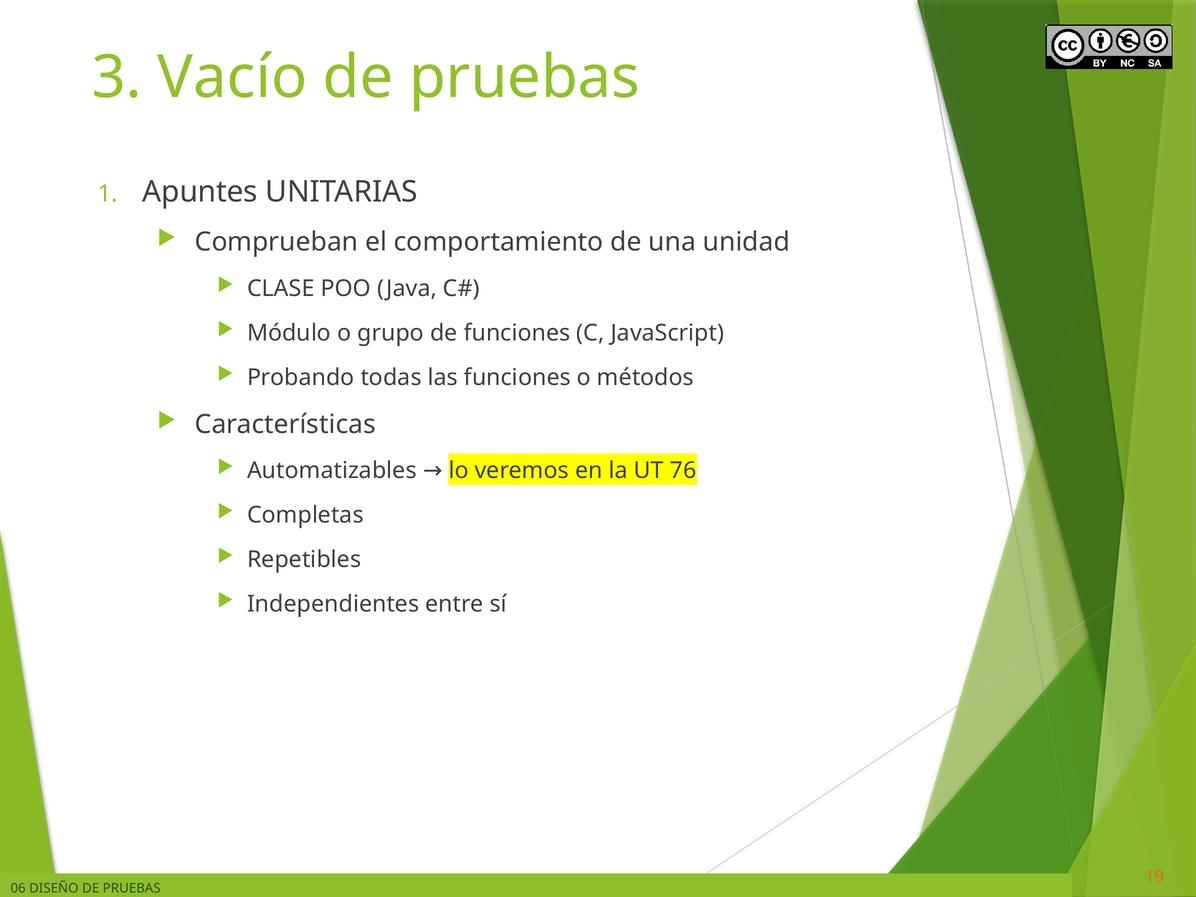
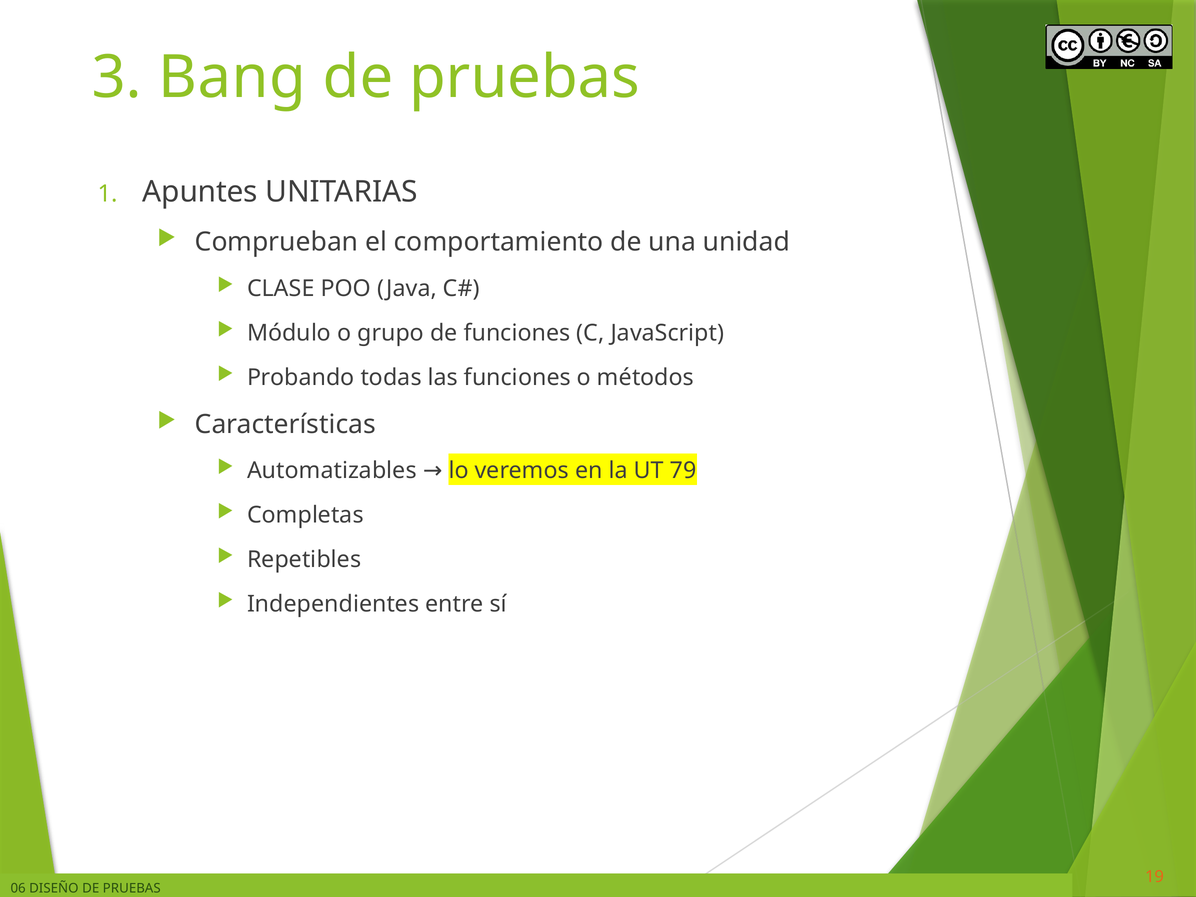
Vacío: Vacío -> Bang (232, 78)
76: 76 -> 79 (683, 471)
